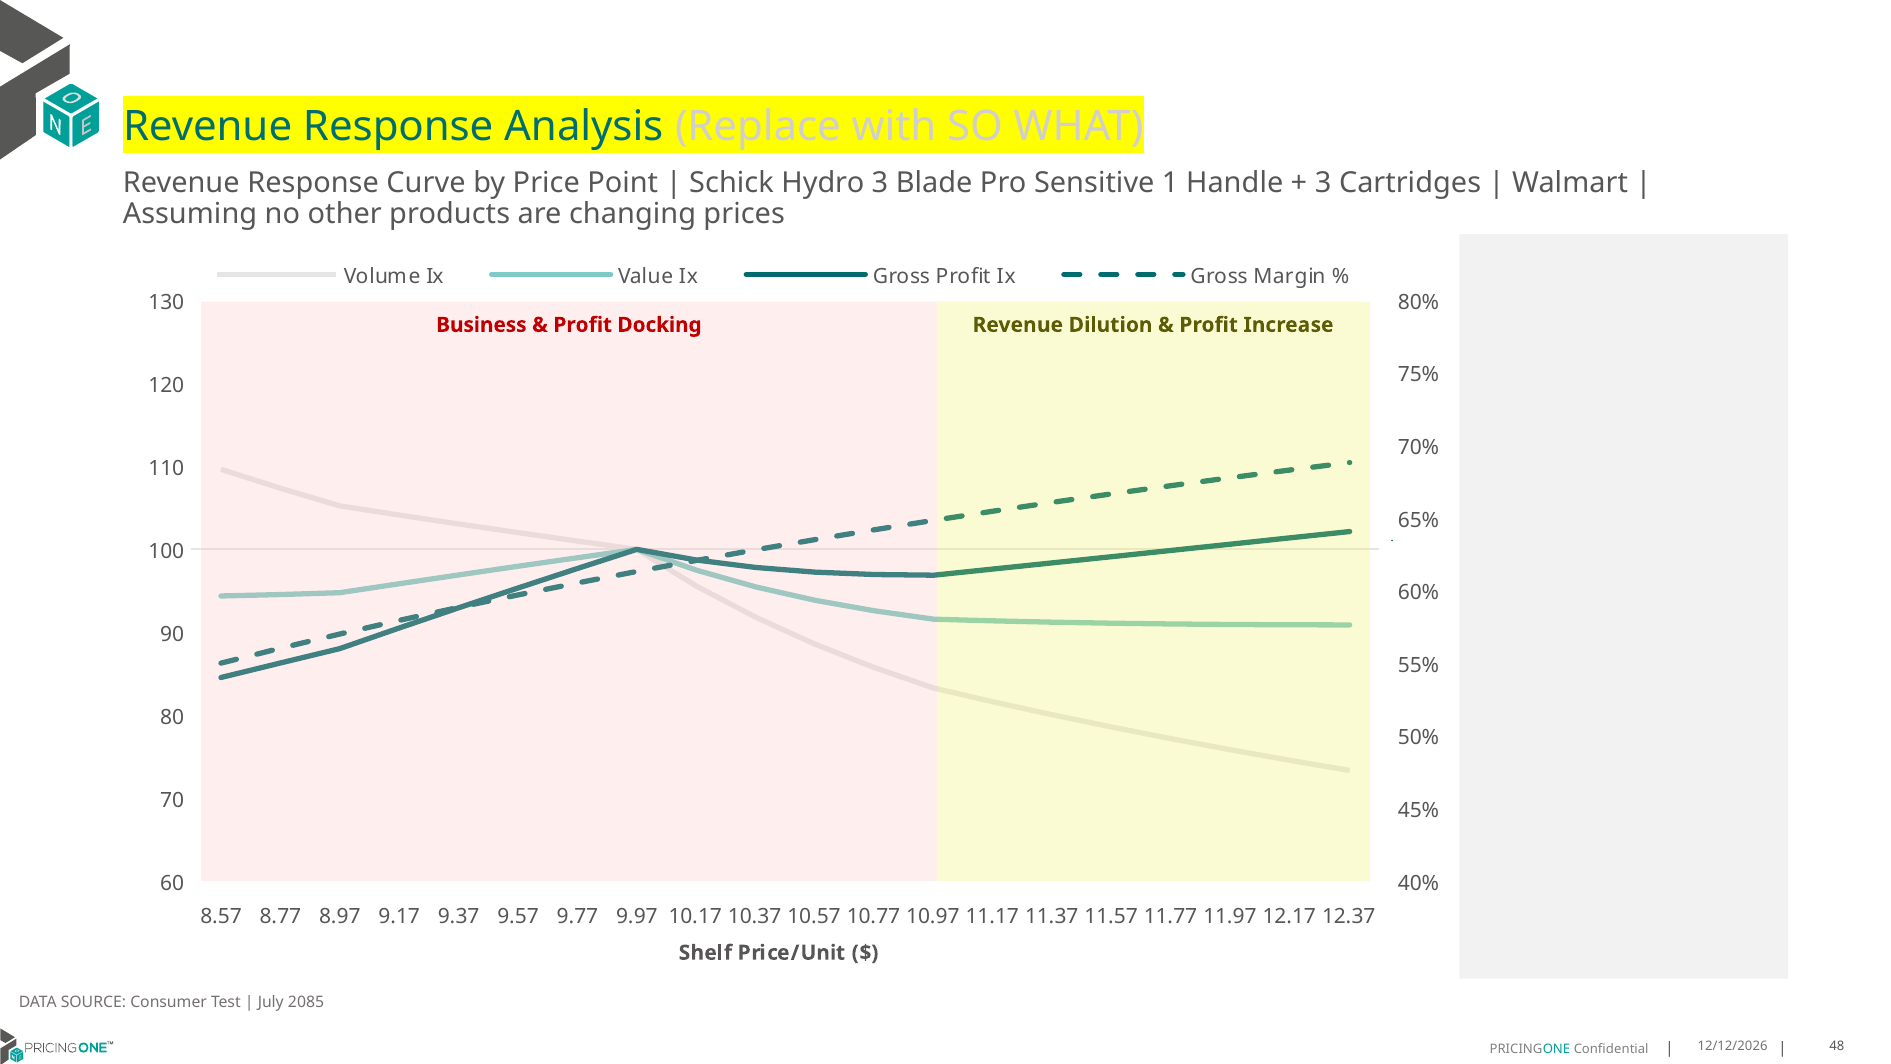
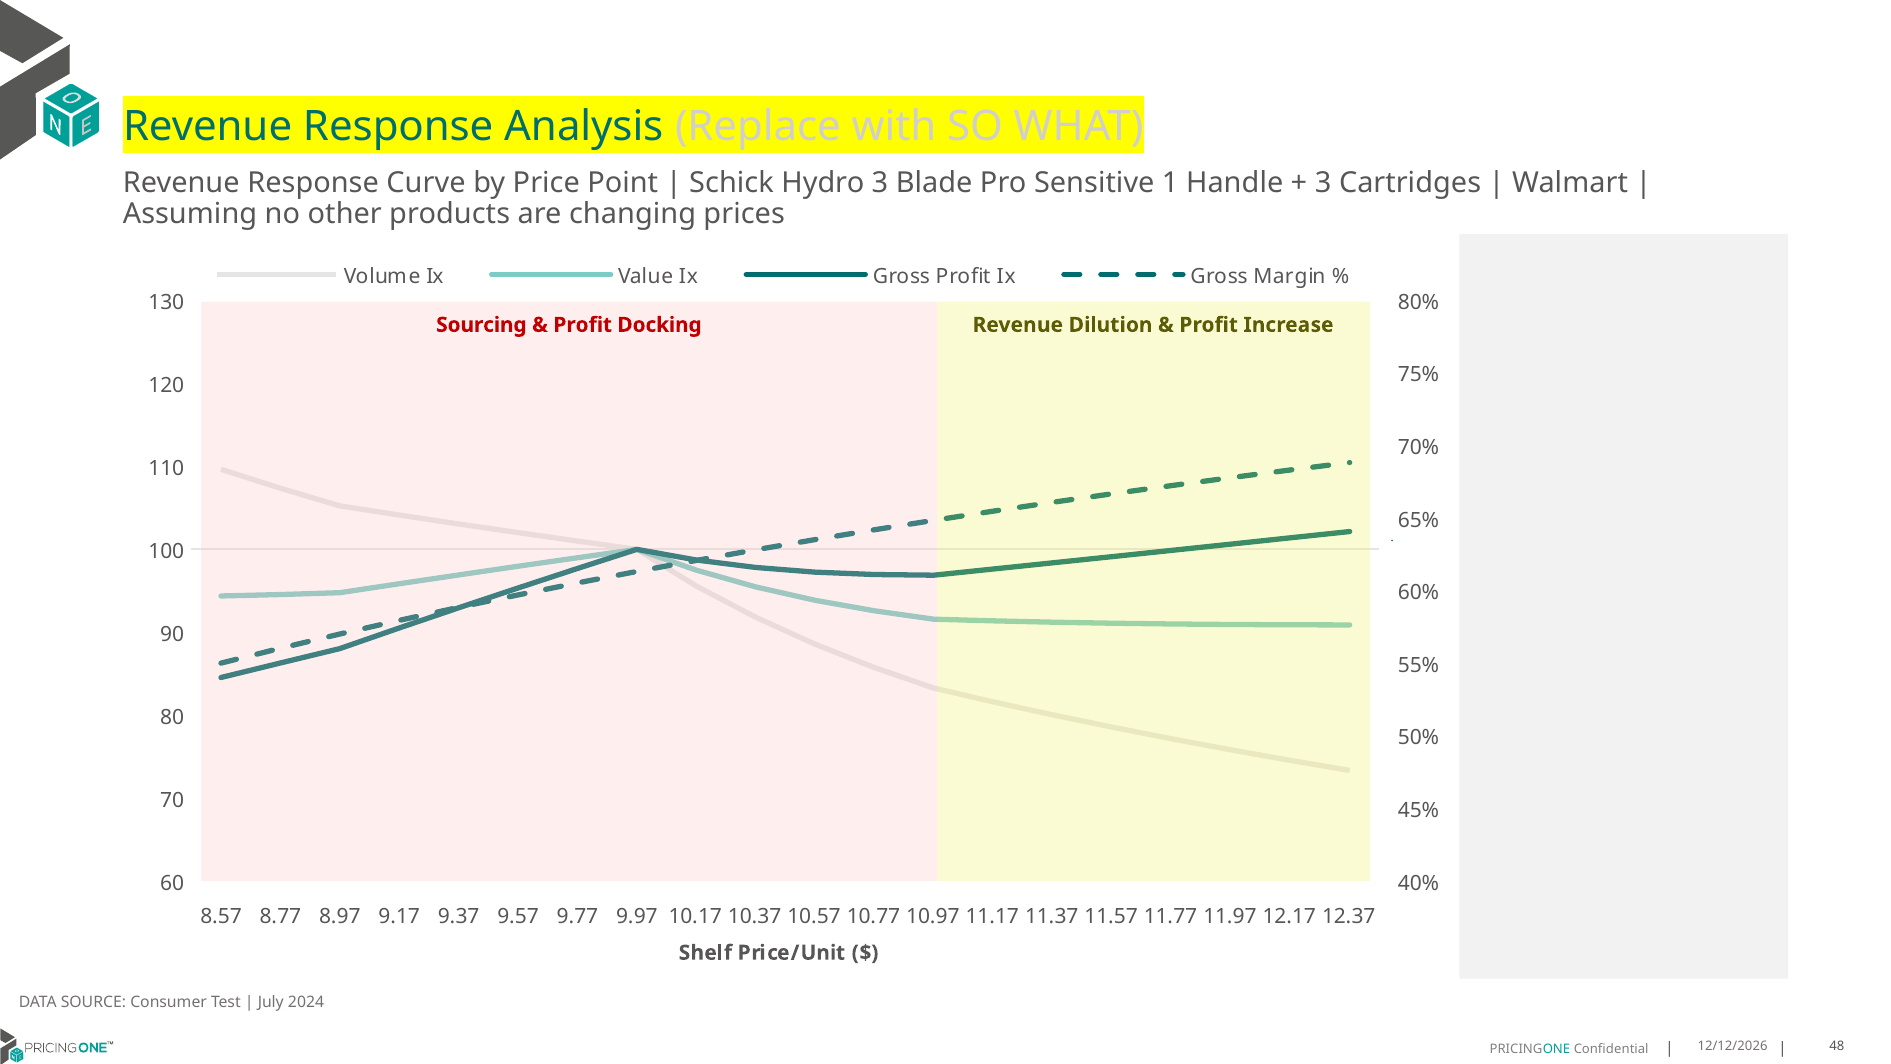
Business: Business -> Sourcing (481, 325)
2085: 2085 -> 2024 (306, 1002)
